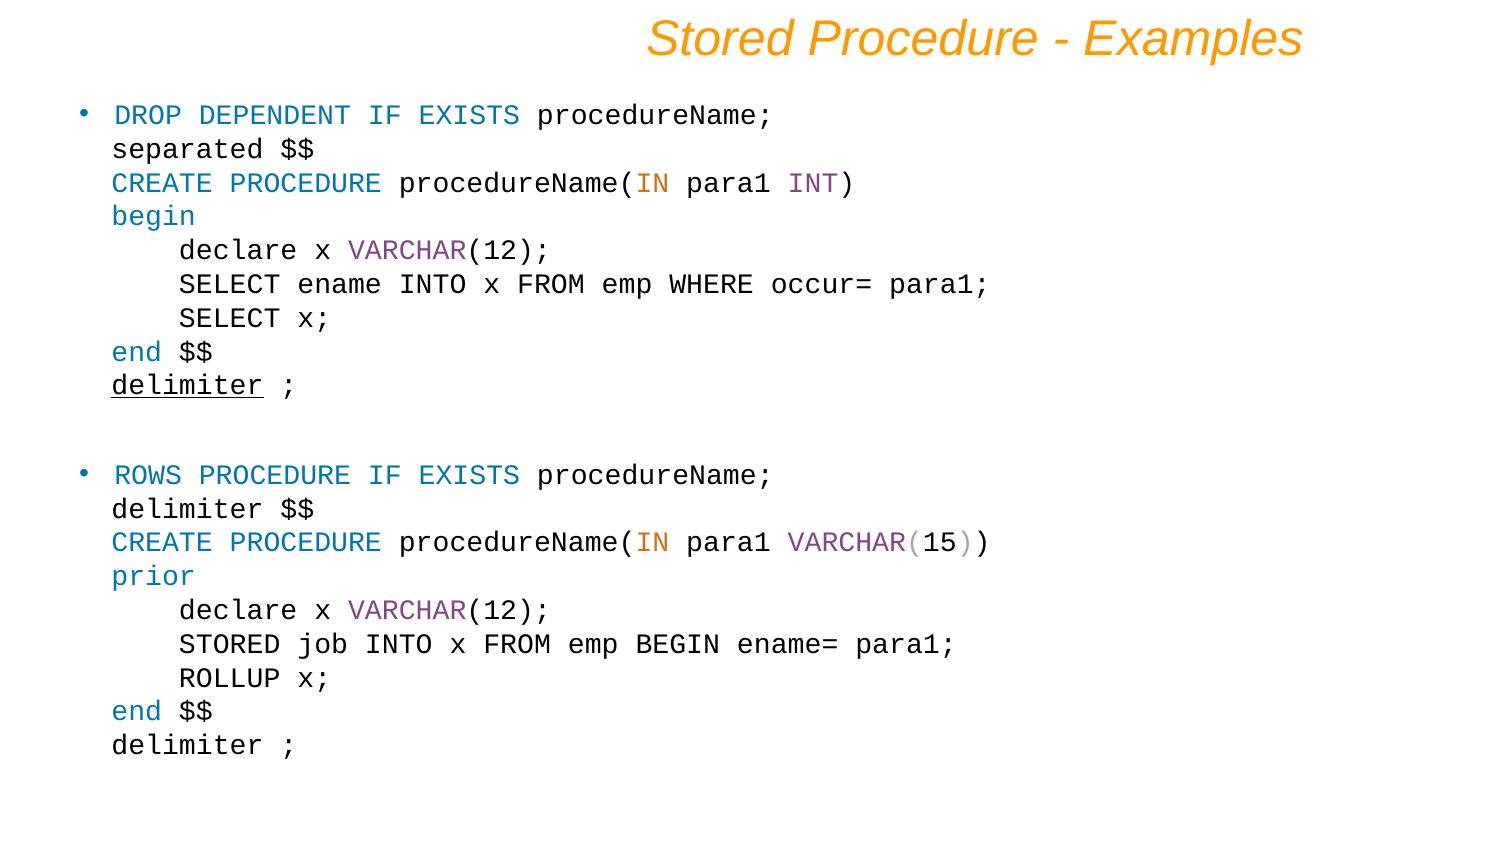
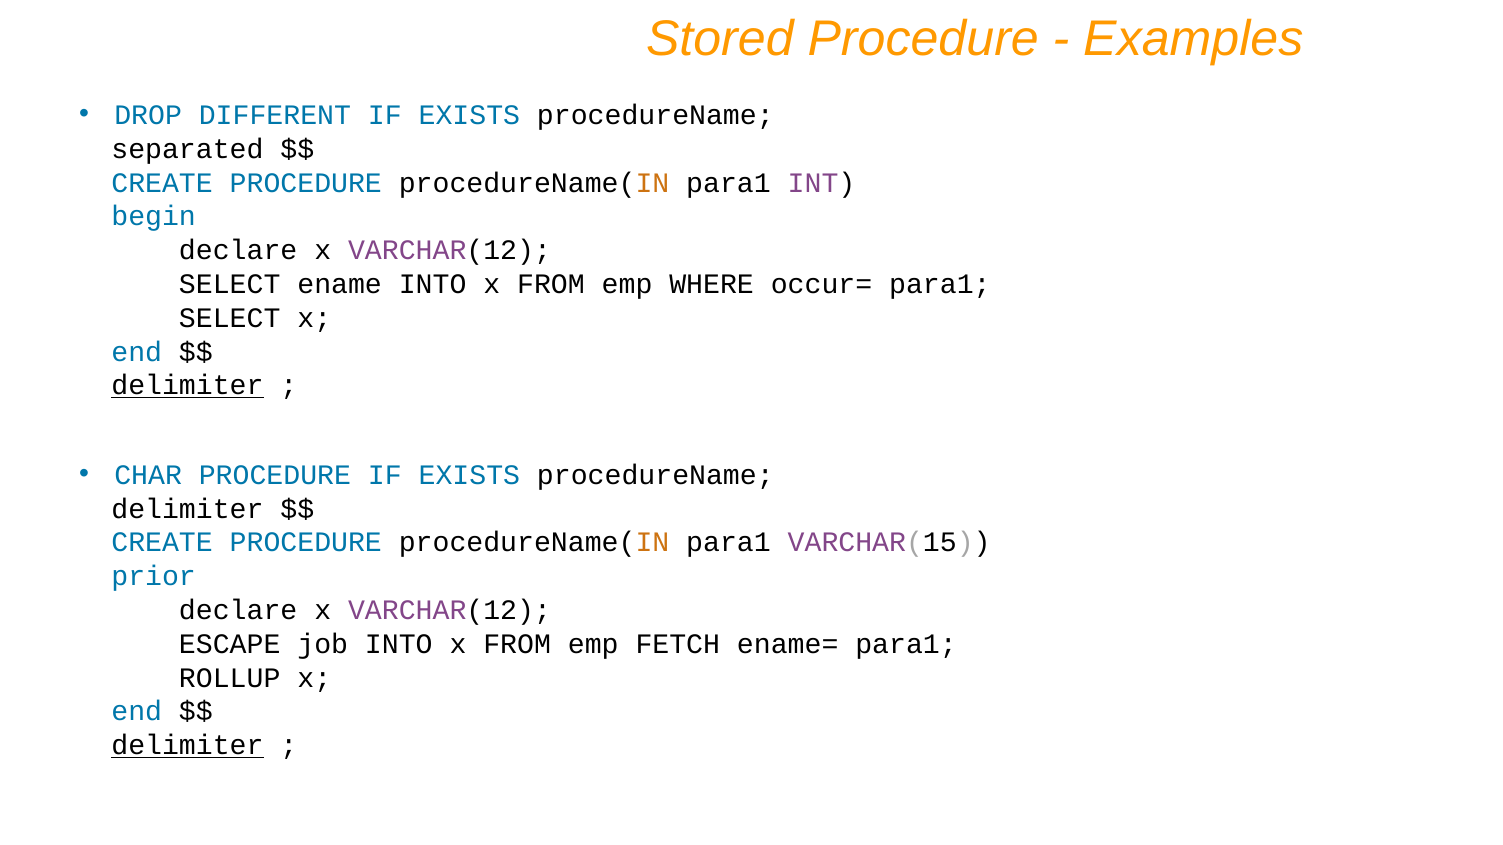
DEPENDENT: DEPENDENT -> DIFFERENT (275, 115)
ROWS: ROWS -> CHAR (148, 475)
STORED: STORED -> ESCAPE (230, 644)
emp BEGIN: BEGIN -> FETCH (678, 644)
delimiter underline: none -> present (187, 746)
